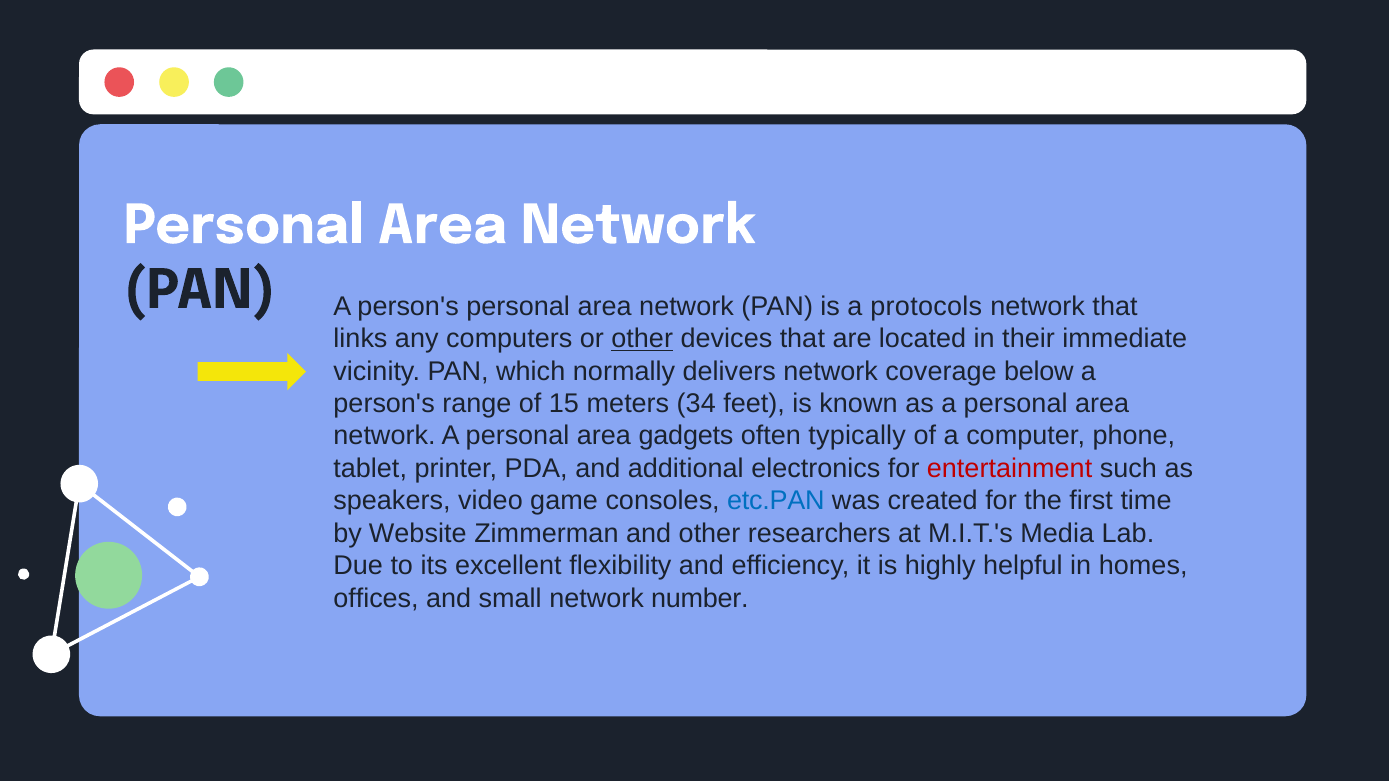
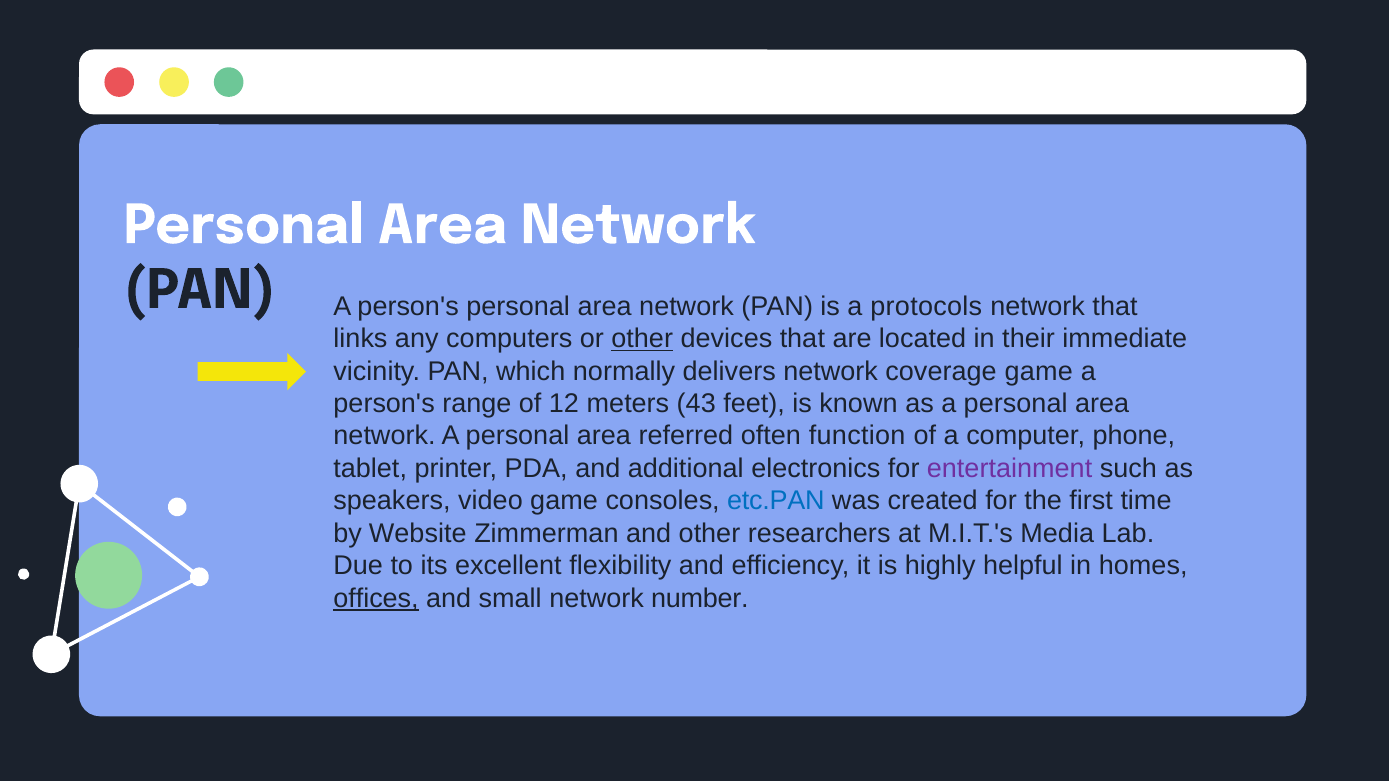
coverage below: below -> game (1039, 371)
15: 15 -> 12 (564, 404)
34: 34 -> 43 (696, 404)
gadgets: gadgets -> referred (686, 436)
typically: typically -> function (857, 436)
entertainment colour: red -> purple (1010, 469)
offices underline: none -> present (376, 598)
